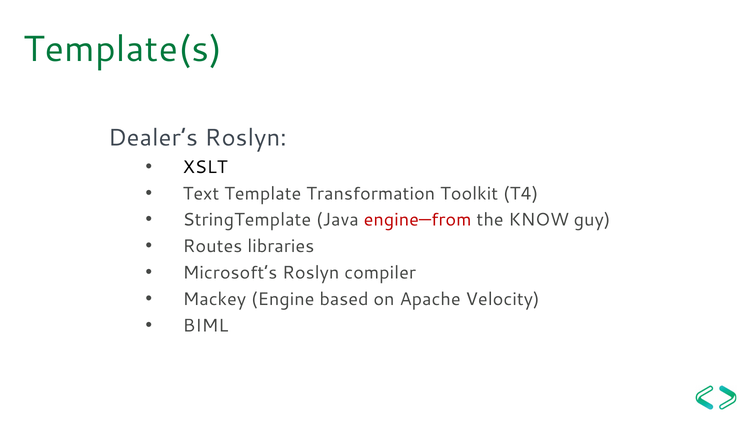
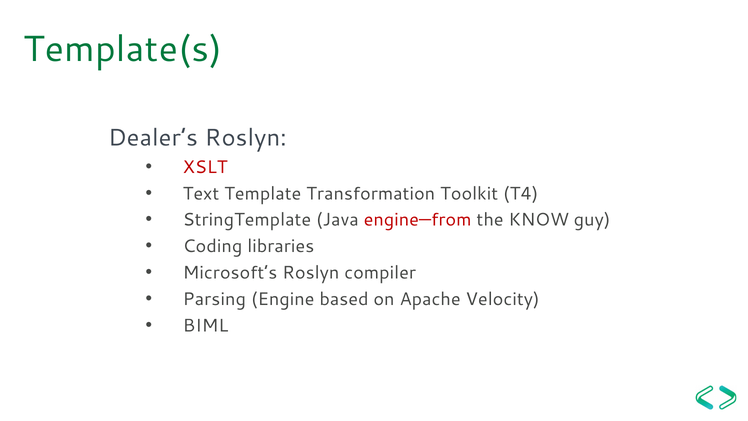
XSLT colour: black -> red (205, 167)
Routes: Routes -> Coding (213, 246)
Mackey: Mackey -> Parsing (214, 299)
